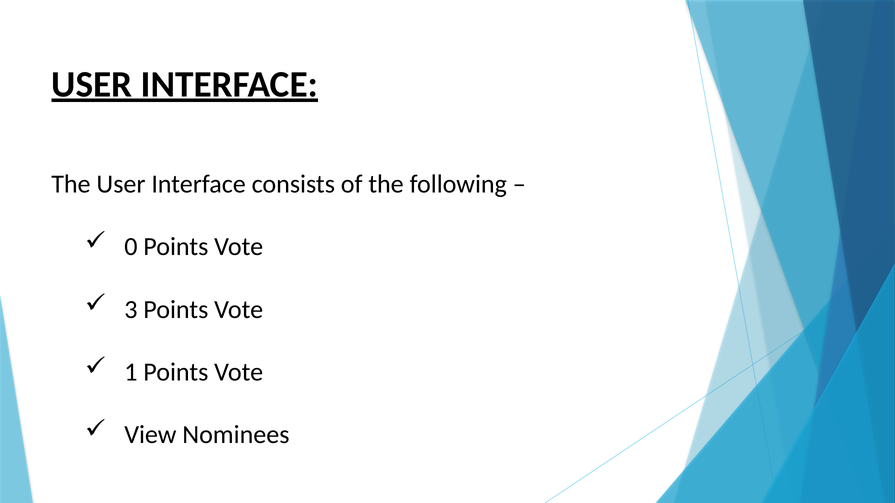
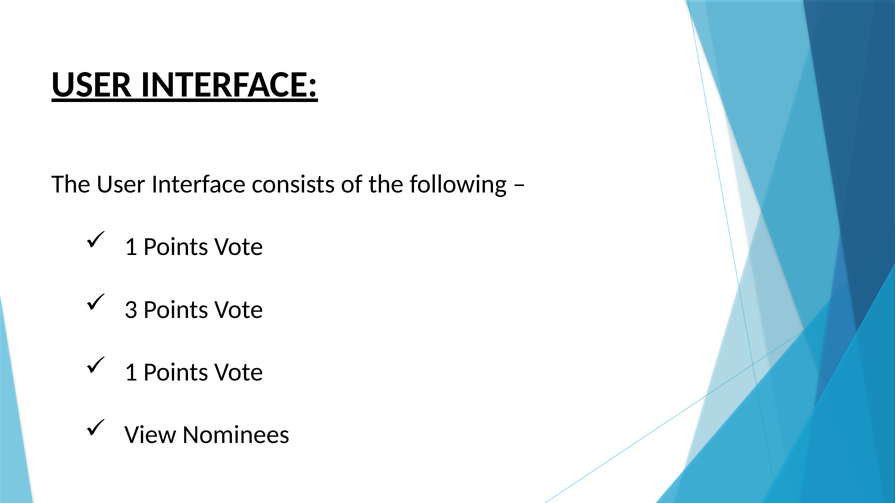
0: 0 -> 1 (131, 247)
